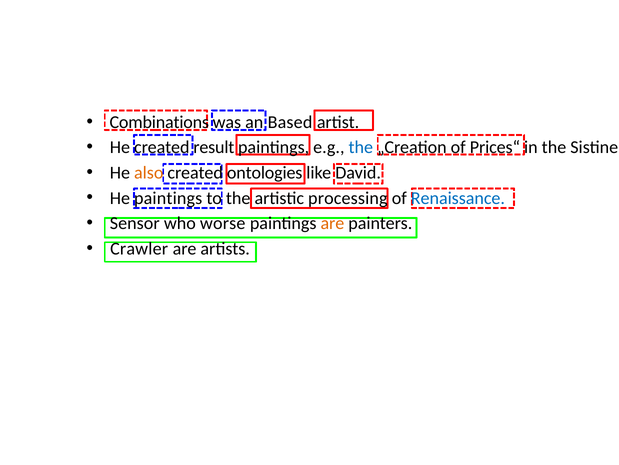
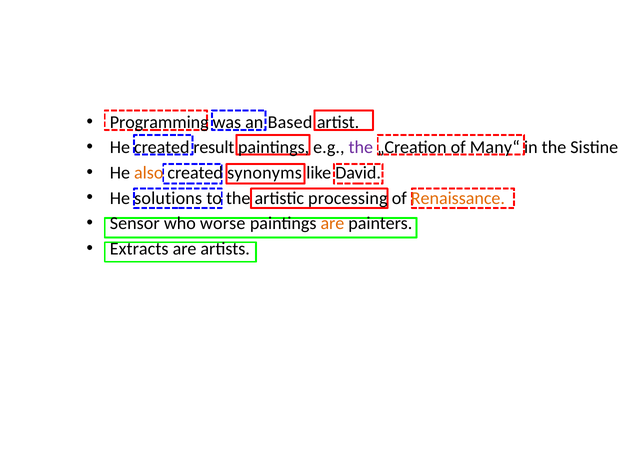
Combinations: Combinations -> Programming (159, 122)
the colour: blue -> purple (361, 147)
Prices“: Prices“ -> Many“ (495, 147)
ontologies: ontologies -> synonyms (265, 172)
He paintings: paintings -> solutions (168, 198)
Renaissance colour: blue -> orange (458, 198)
Crawler: Crawler -> Extracts (139, 248)
